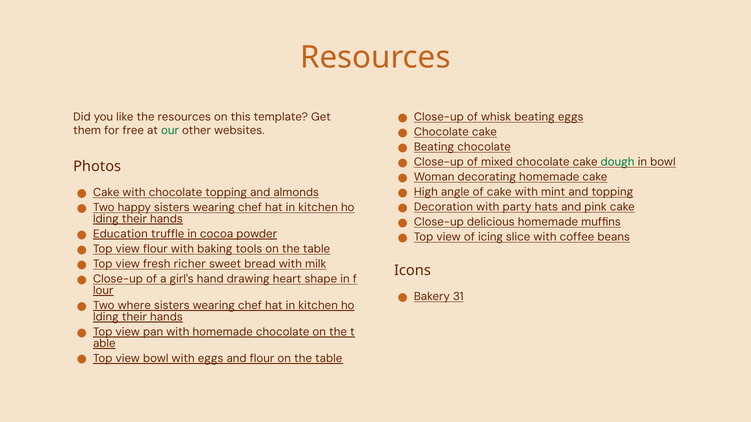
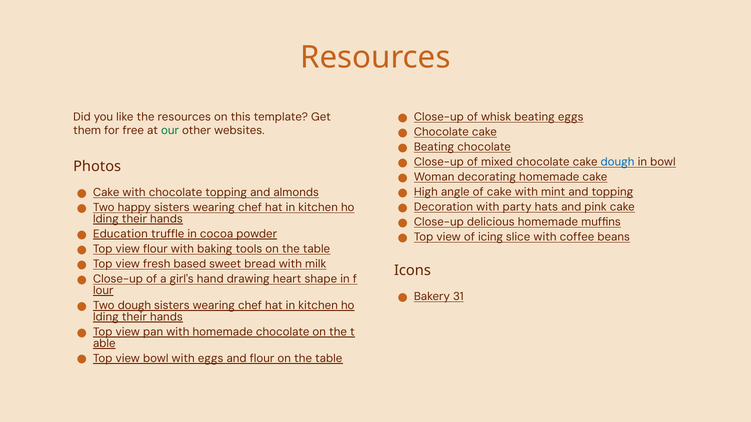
dough colour: green -> blue (617, 162)
richer: richer -> based (190, 264)
Two where: where -> dough (134, 306)
